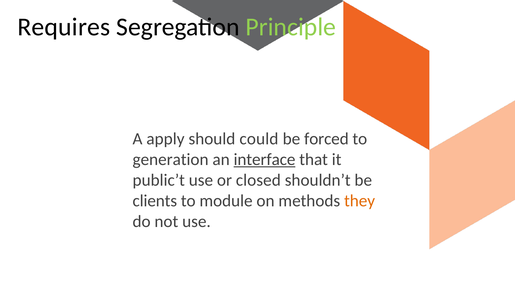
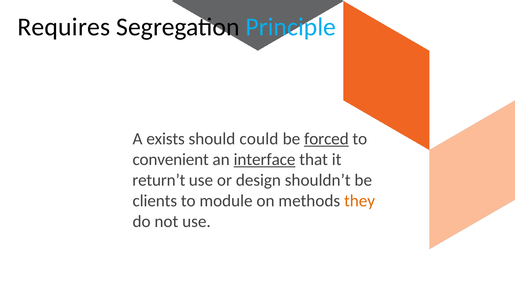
Principle colour: light green -> light blue (291, 27)
apply: apply -> exists (166, 139)
forced underline: none -> present (326, 139)
generation: generation -> convenient (171, 159)
public’t: public’t -> return’t (159, 180)
closed: closed -> design (258, 180)
